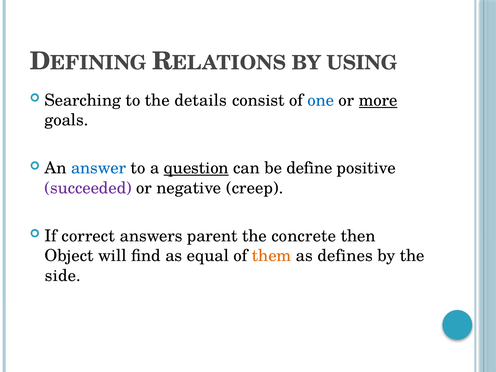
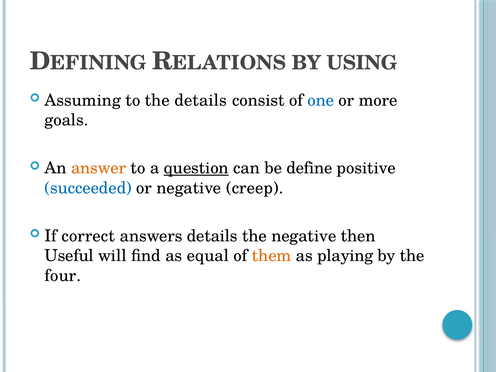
Searching: Searching -> Assuming (83, 100)
more underline: present -> none (378, 100)
answer colour: blue -> orange (99, 168)
succeeded colour: purple -> blue (88, 188)
answers parent: parent -> details (212, 236)
the concrete: concrete -> negative (304, 236)
Object: Object -> Useful (69, 256)
defines: defines -> playing (345, 256)
side: side -> four (63, 276)
